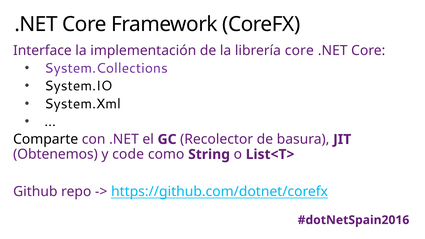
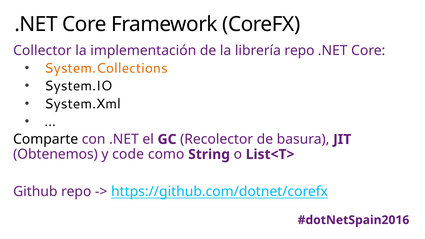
Interface: Interface -> Collector (42, 50)
librería core: core -> repo (299, 50)
System.Collections colour: purple -> orange (106, 68)
